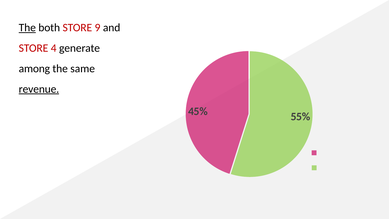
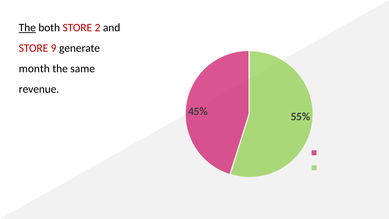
9: 9 -> 2 (98, 28)
4: 4 -> 9 (54, 48)
among: among -> month (34, 69)
revenue underline: present -> none (39, 89)
